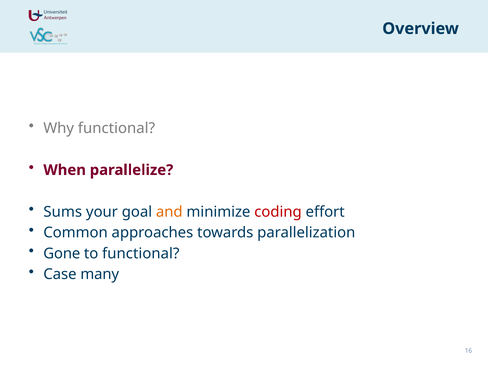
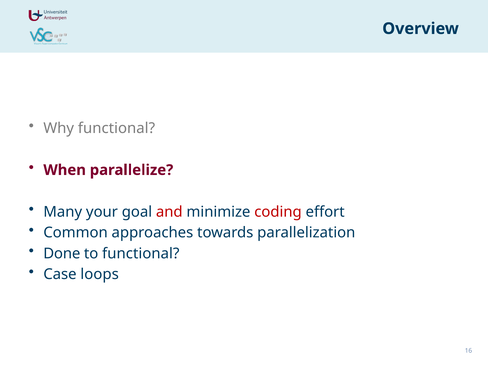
Sums: Sums -> Many (63, 212)
and colour: orange -> red (169, 212)
Gone: Gone -> Done (62, 253)
many: many -> loops (100, 274)
